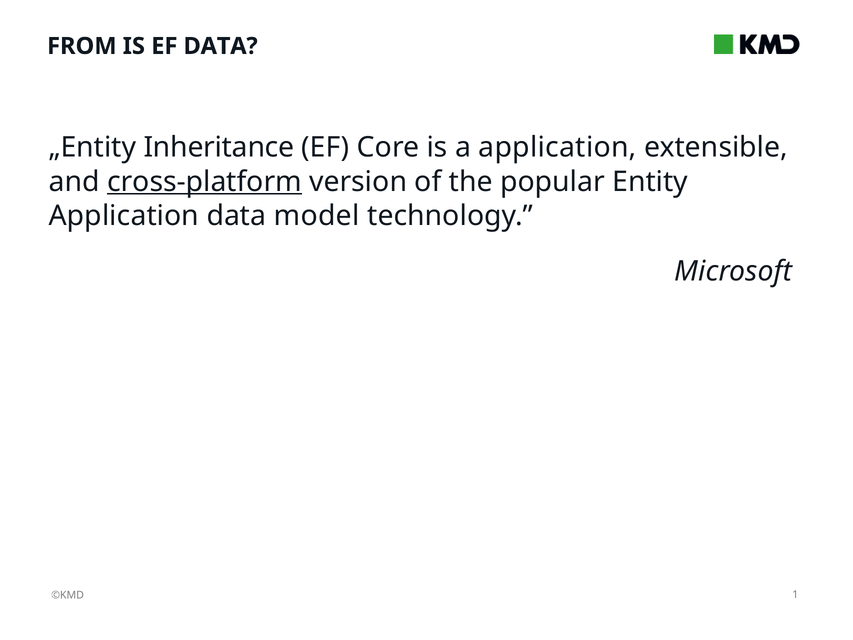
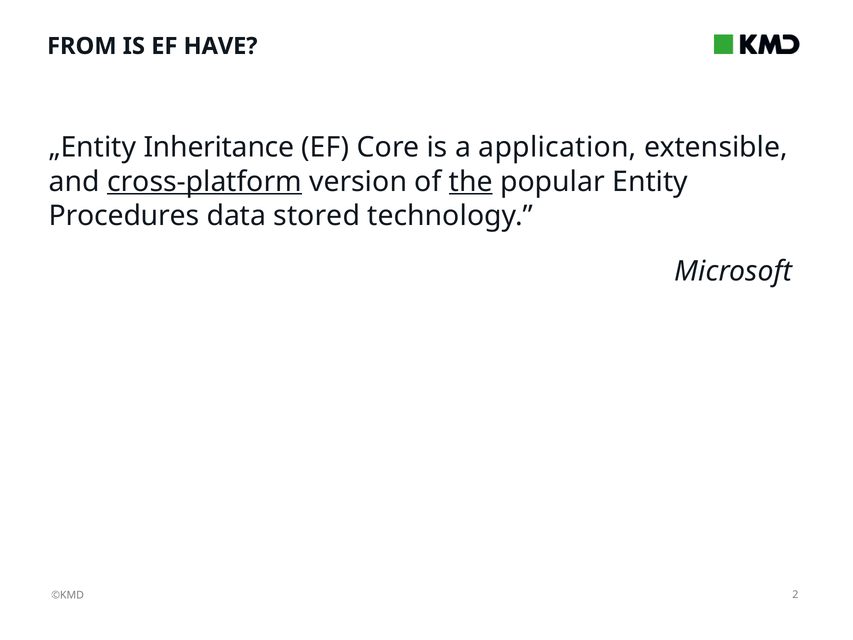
EF DATA: DATA -> HAVE (221, 46)
the underline: none -> present (471, 182)
Application: Application -> Procedures (124, 216)
model: model -> stored (317, 216)
1: 1 -> 2 (795, 595)
